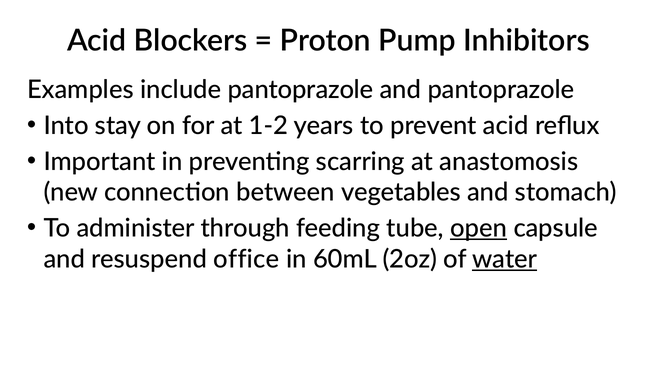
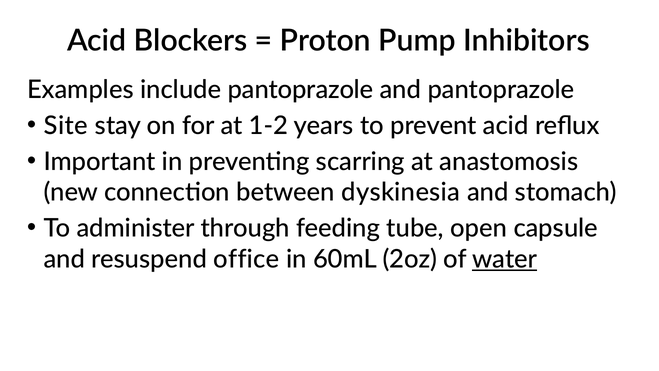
Into: Into -> Site (66, 126)
vegetables: vegetables -> dyskinesia (401, 192)
open underline: present -> none (479, 228)
